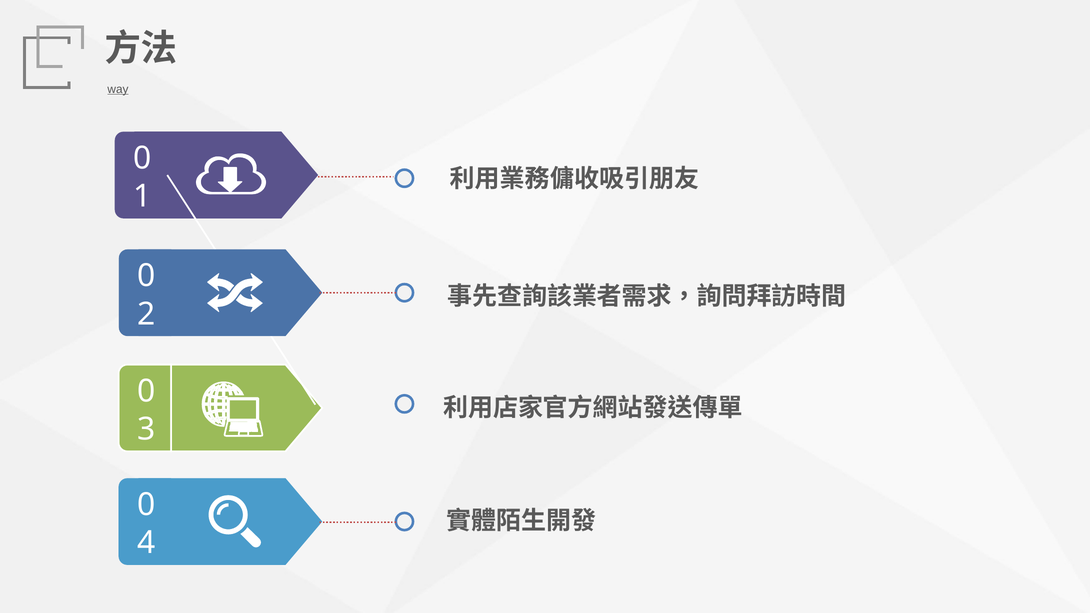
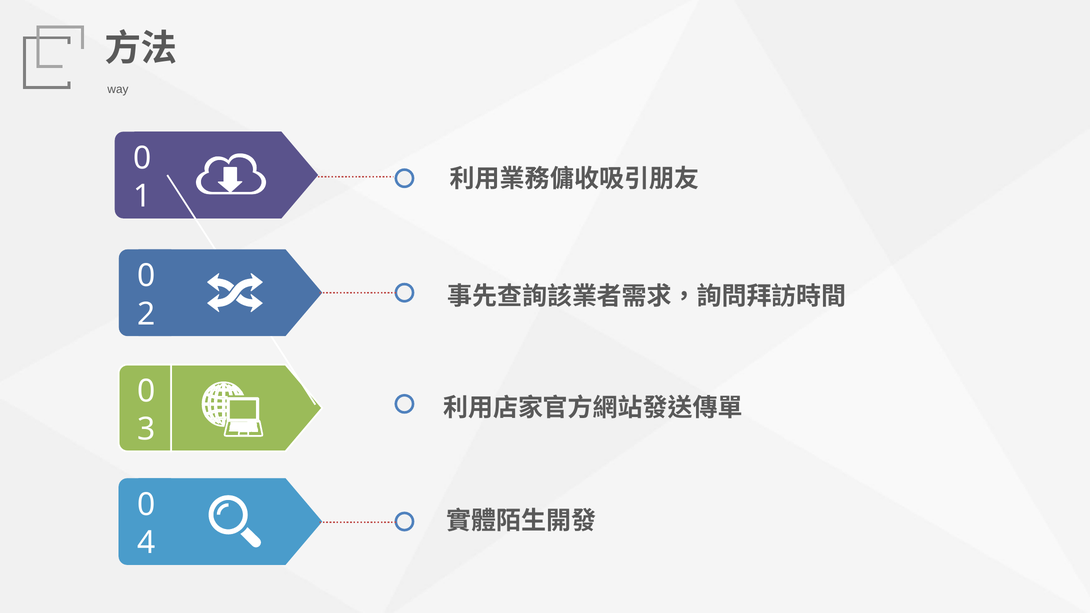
way underline: present -> none (118, 89)
